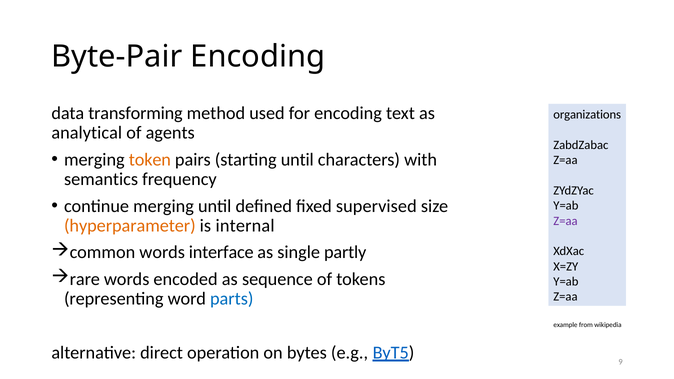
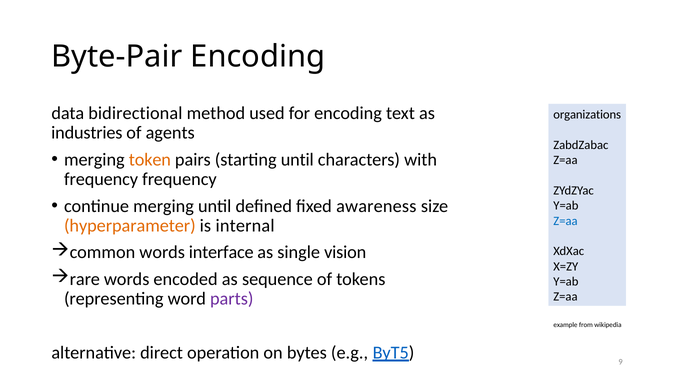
transforming: transforming -> bidirectional (135, 113)
analytical: analytical -> industries (87, 133)
semantics: semantics -> frequency (101, 179)
supervised: supervised -> awareness (376, 206)
Z=aa colour: purple -> blue (565, 221)
partly: partly -> vision (345, 252)
parts colour: blue -> purple (232, 299)
